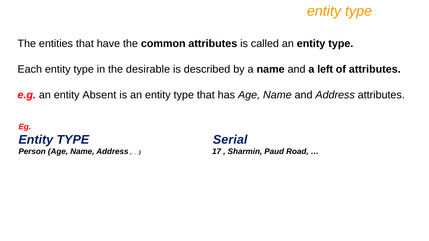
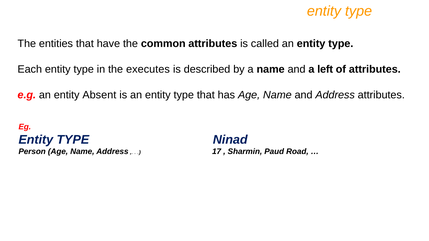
desirable: desirable -> executes (148, 69)
Serial: Serial -> Ninad (230, 140)
